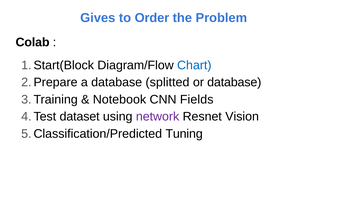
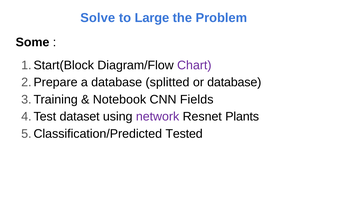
Gives: Gives -> Solve (98, 18)
Order: Order -> Large (152, 18)
Colab: Colab -> Some (33, 42)
Chart colour: blue -> purple (194, 65)
Vision: Vision -> Plants (242, 116)
Tuning: Tuning -> Tested (184, 134)
